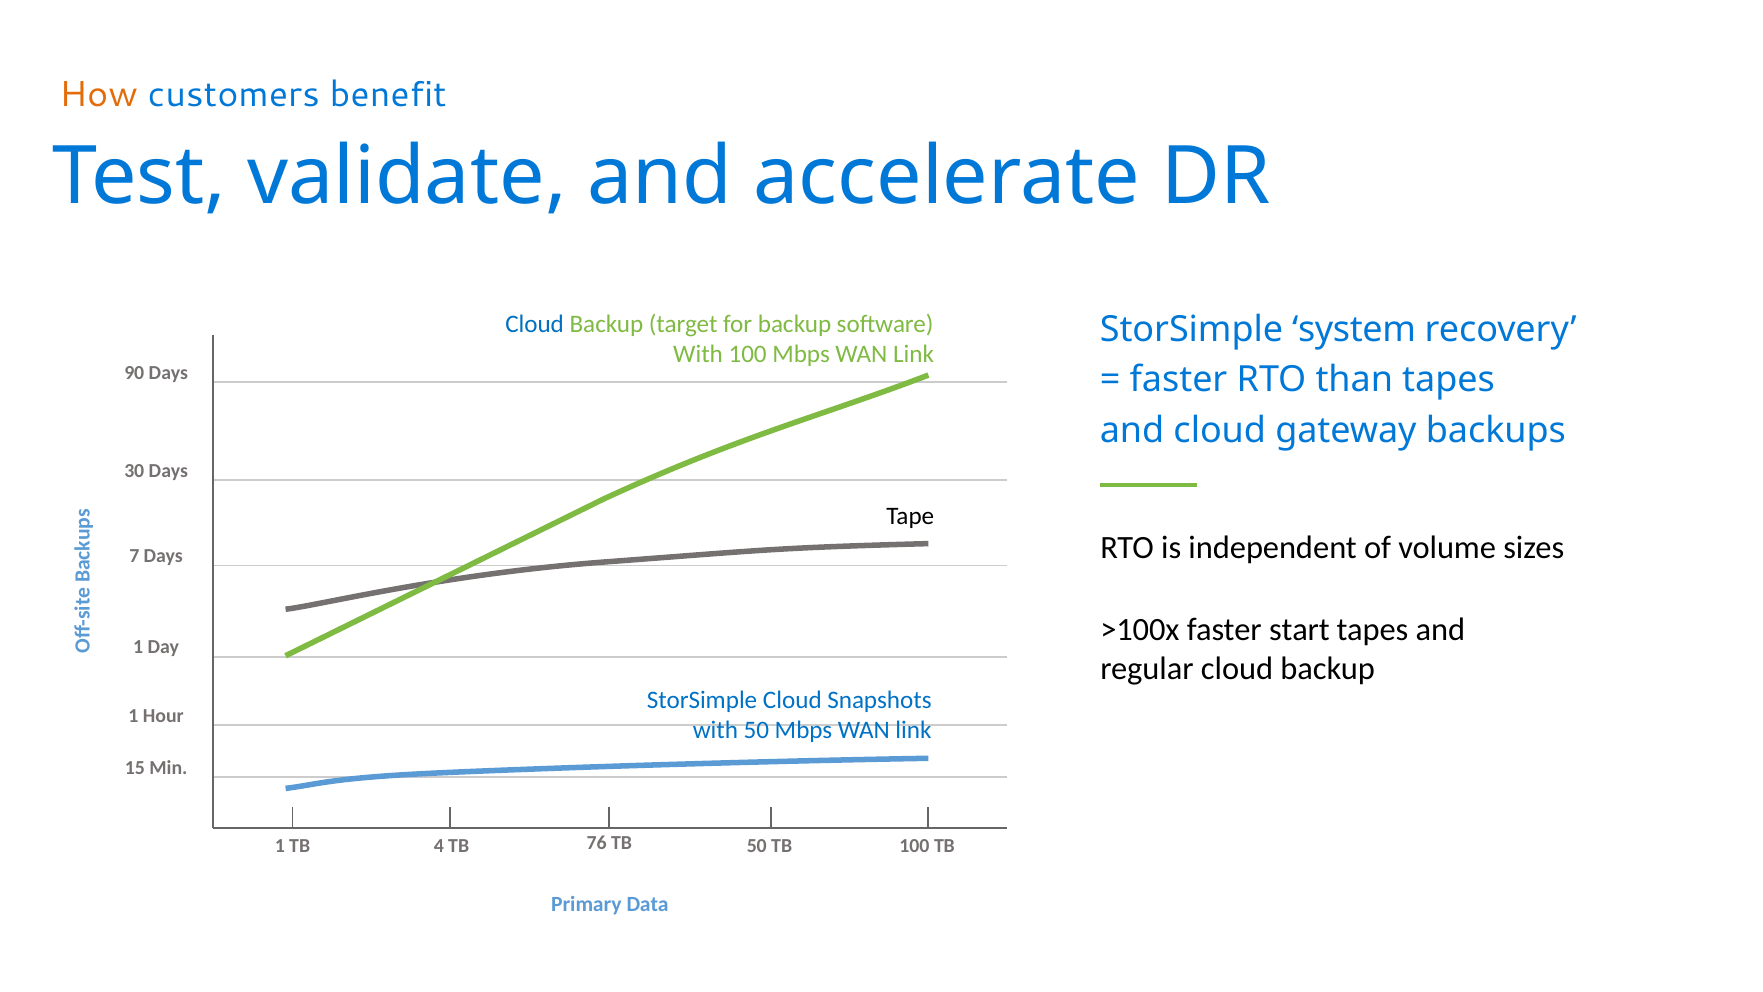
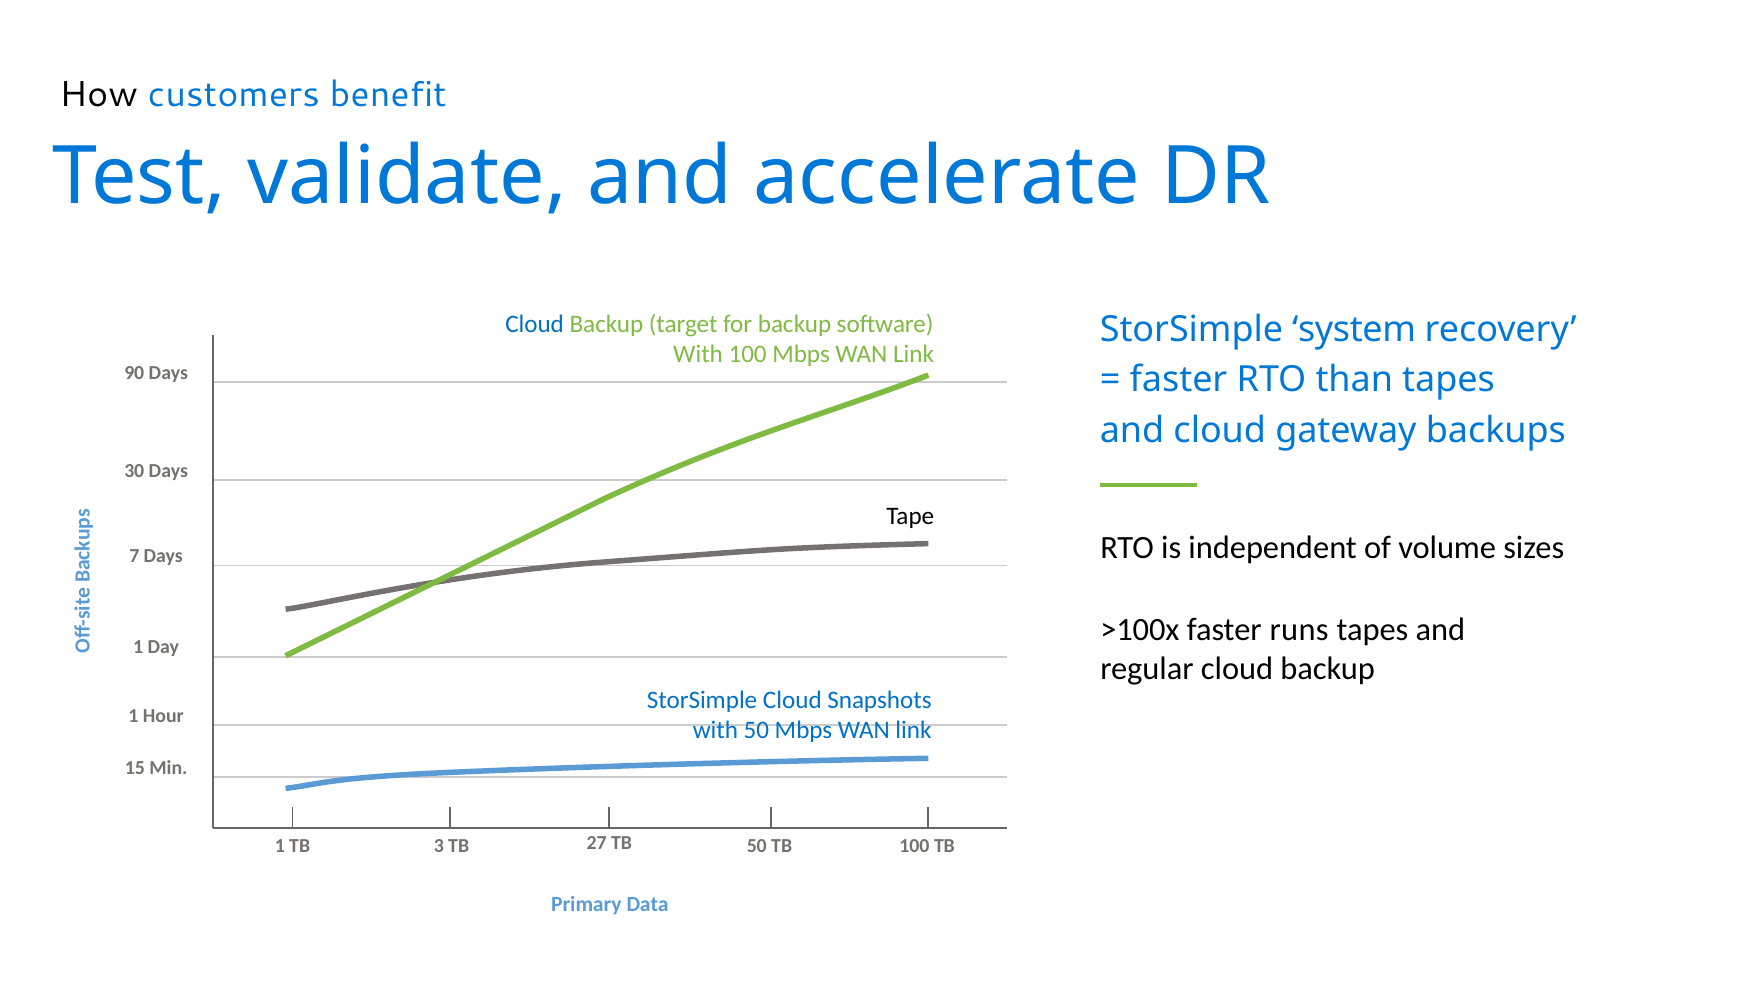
How colour: orange -> black (99, 95)
start: start -> runs (1299, 630)
4: 4 -> 3 (439, 846)
76: 76 -> 27 (597, 842)
